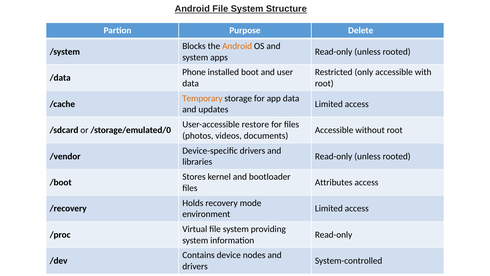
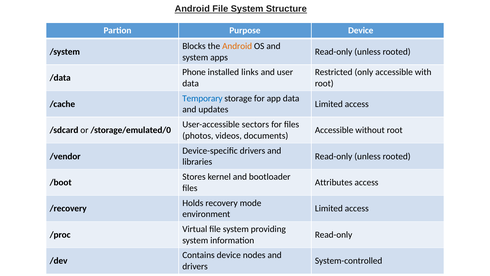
Purpose Delete: Delete -> Device (361, 30)
boot: boot -> links (250, 72)
Temporary colour: orange -> blue (202, 98)
restore: restore -> sectors (255, 124)
